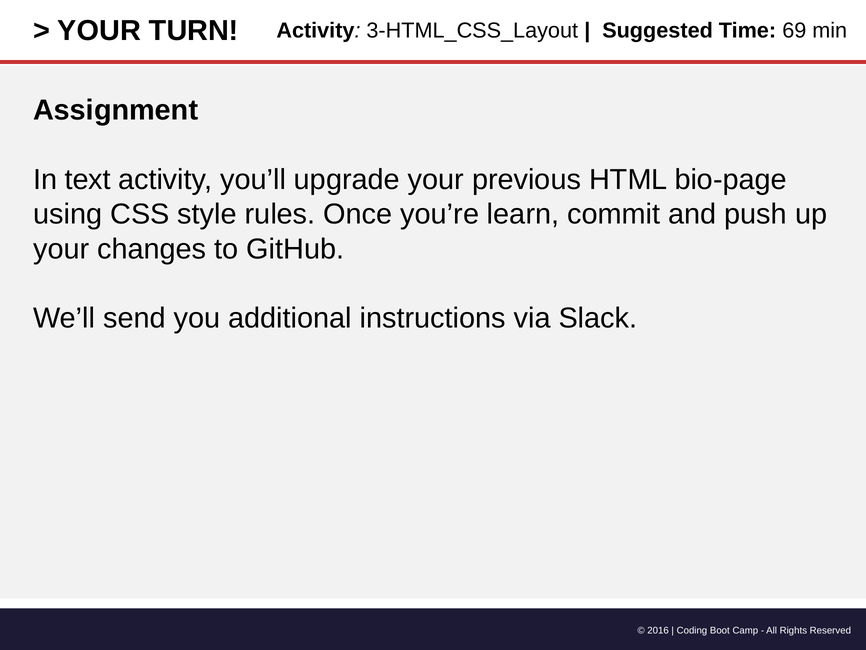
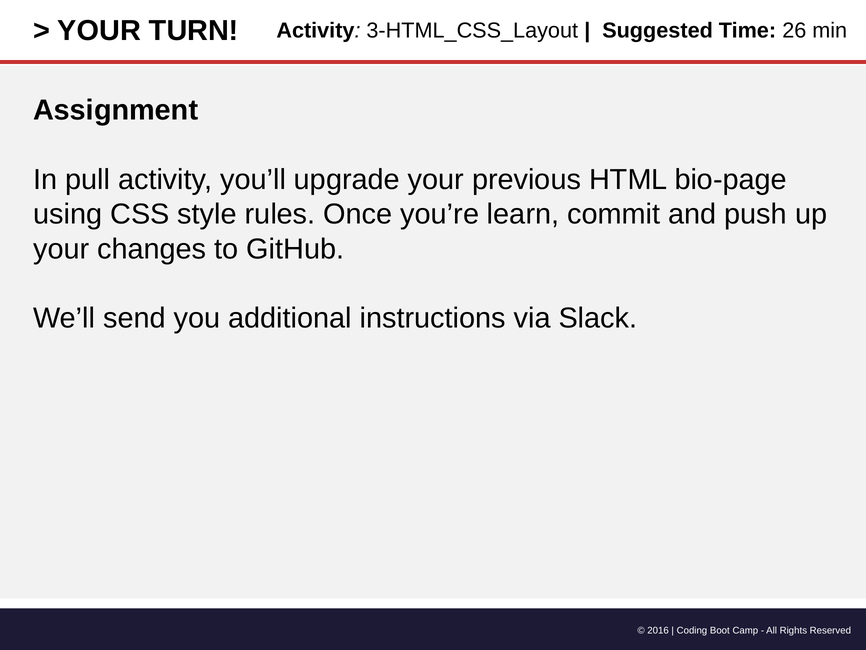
69: 69 -> 26 (794, 31)
text: text -> pull (88, 180)
